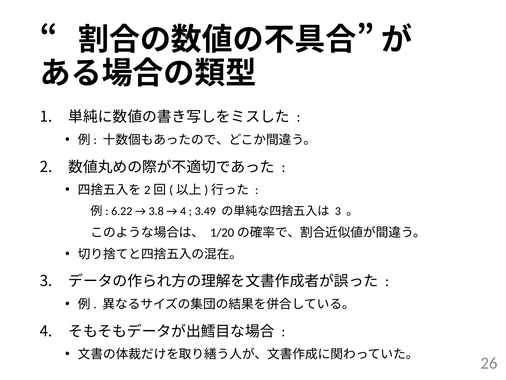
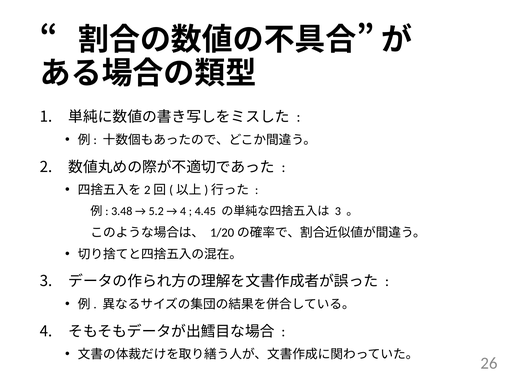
6.22: 6.22 -> 3.48 (122, 211)
3.8: 3.8 -> 5.2 (156, 211)
3.49: 3.49 -> 4.45 (205, 211)
